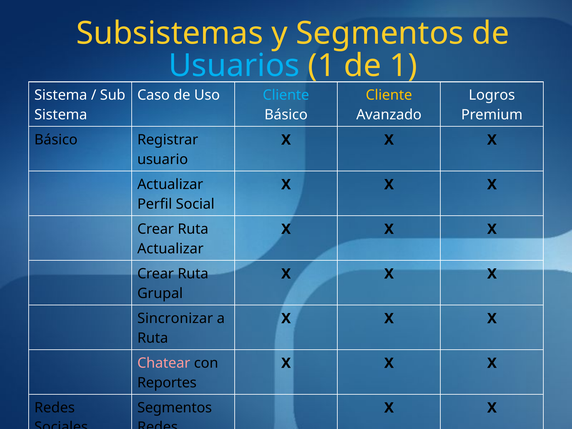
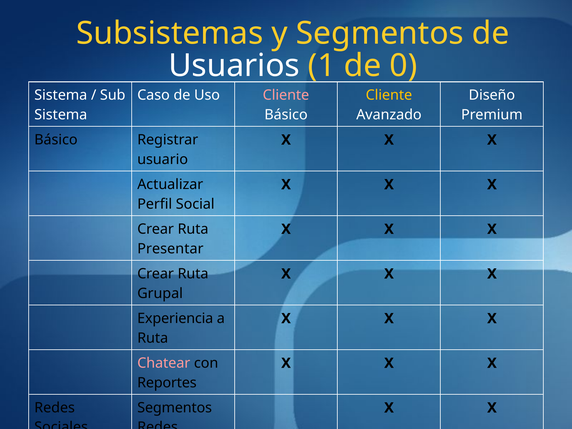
Usuarios colour: light blue -> white (234, 66)
de 1: 1 -> 0 (403, 66)
Cliente colour: light blue -> pink (286, 95)
Logros: Logros -> Diseño (492, 95)
Actualizar: Actualizar -> Presentar (170, 249)
Sincronizar: Sincronizar -> Experiencia (175, 319)
